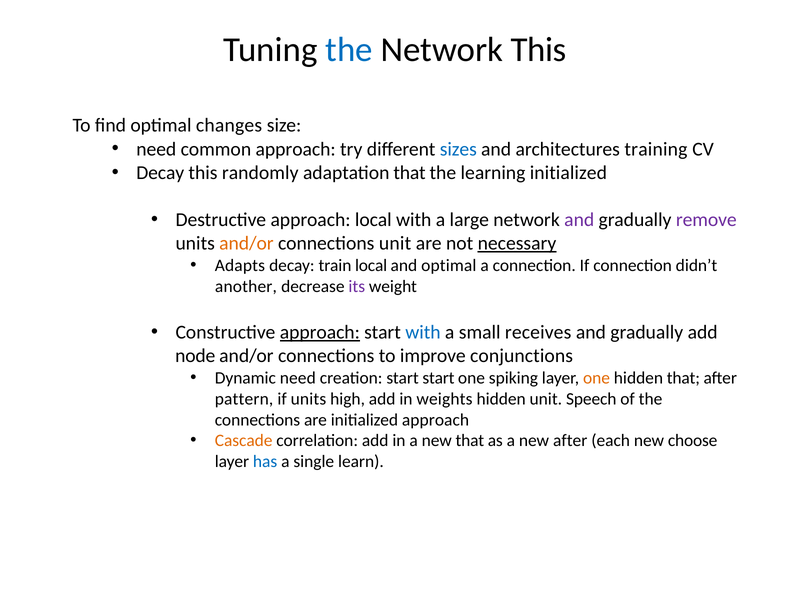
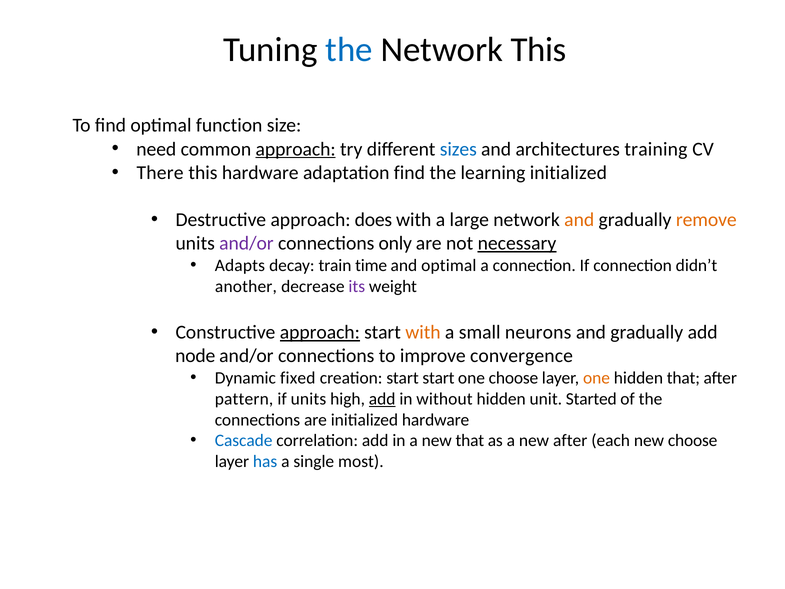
changes: changes -> function (229, 125)
approach underline: none -> present (296, 149)
Decay: Decay -> There (160, 173)
this randomly: randomly -> hardware (260, 173)
adaptation that: that -> find (409, 173)
approach local: local -> does (373, 220)
and colour: purple -> orange (579, 220)
remove colour: purple -> orange (706, 220)
and/or colour: orange -> purple (246, 243)
connections unit: unit -> only (395, 243)
train local: local -> time (371, 265)
with colour: blue -> orange (423, 332)
receives: receives -> neurons (538, 332)
conjunctions: conjunctions -> convergence (522, 356)
Dynamic need: need -> fixed (298, 378)
one spiking: spiking -> choose (513, 378)
add underline: none -> present (382, 399)
weights: weights -> without (444, 399)
Speech: Speech -> Started (591, 399)
initialized approach: approach -> hardware (436, 420)
Cascade colour: orange -> blue (244, 441)
learn: learn -> most (361, 461)
